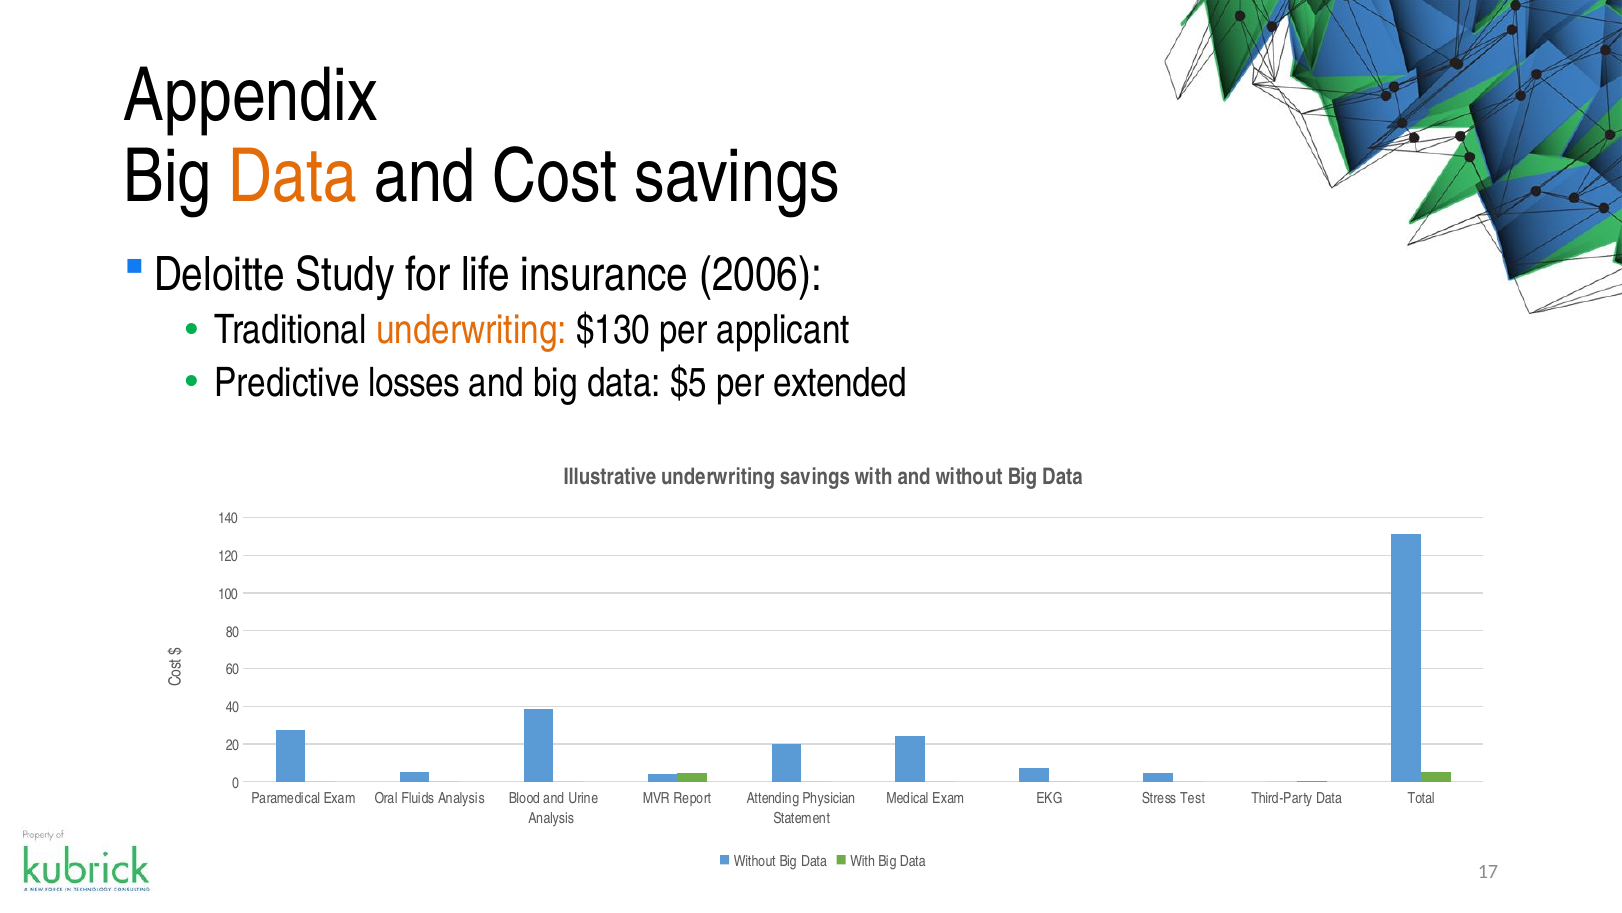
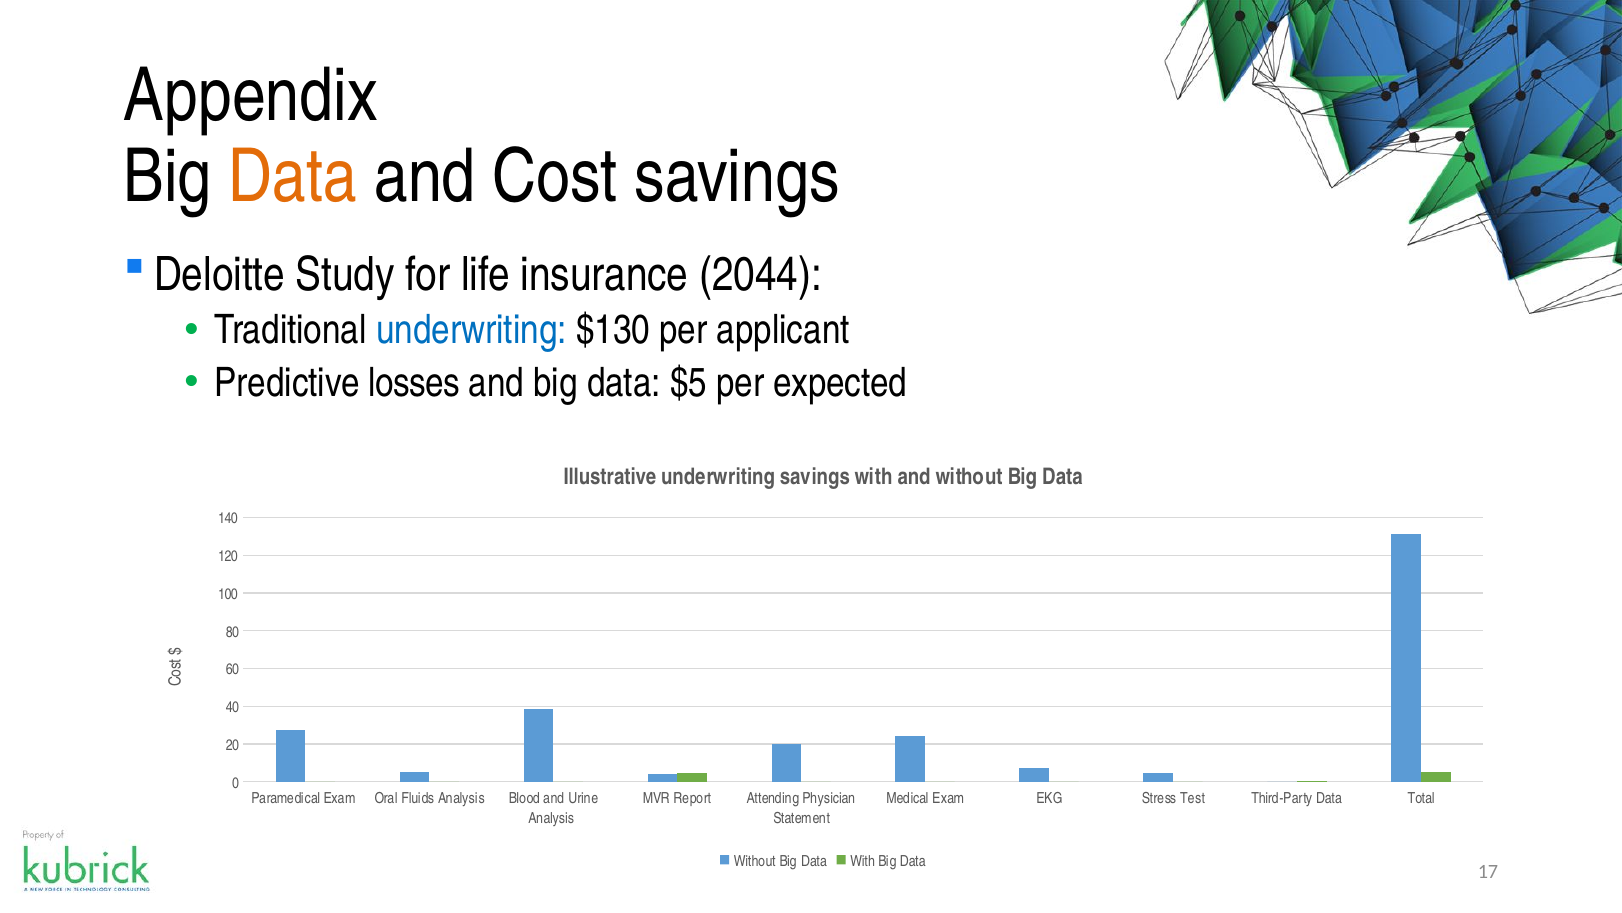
2006: 2006 -> 2044 (761, 274)
underwriting colour: orange -> blue (472, 330)
extended: extended -> expected (840, 382)
